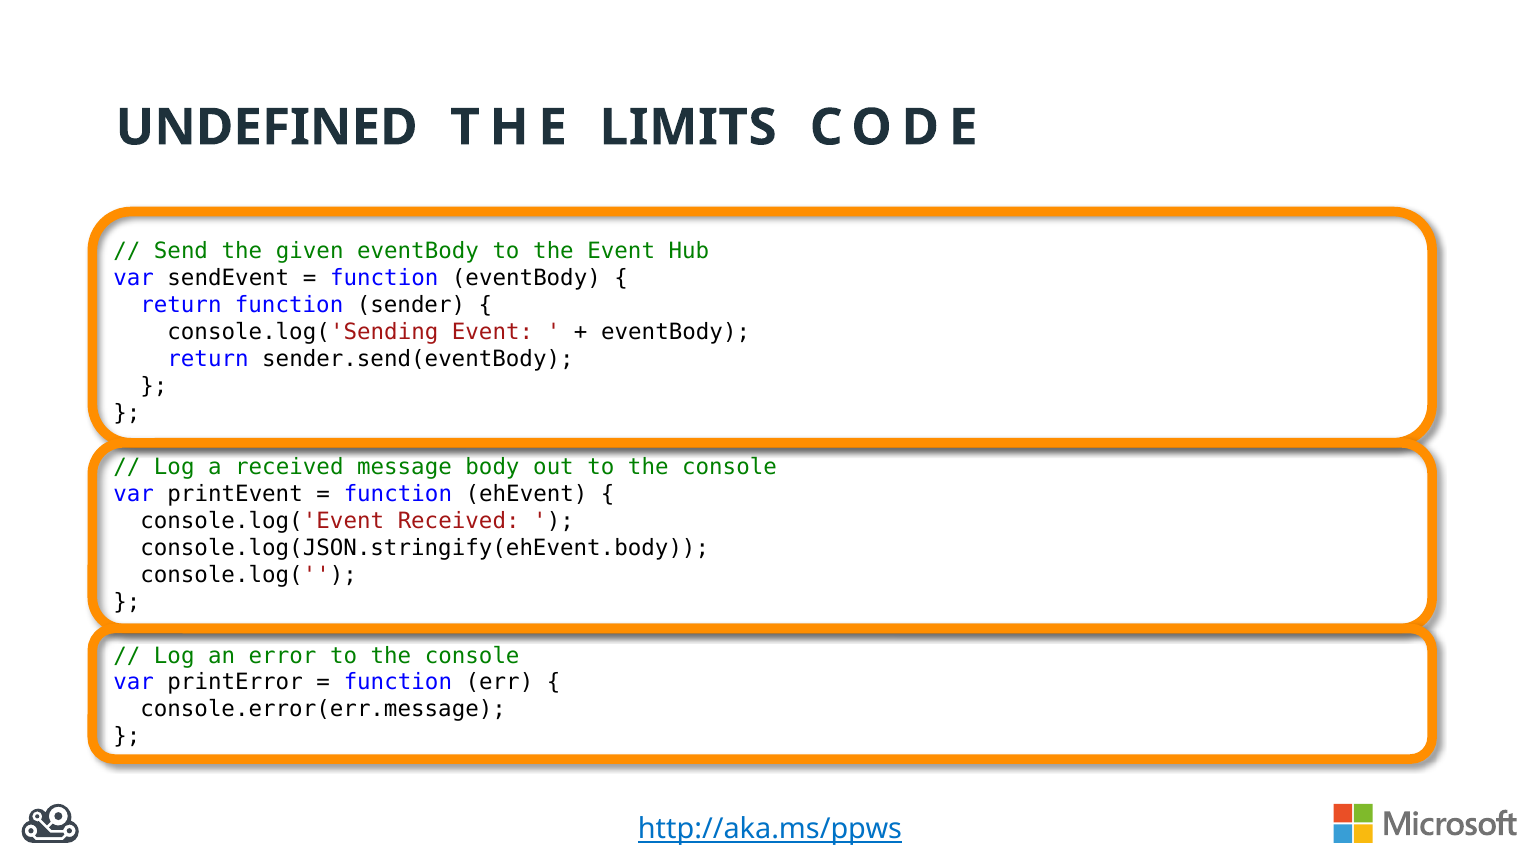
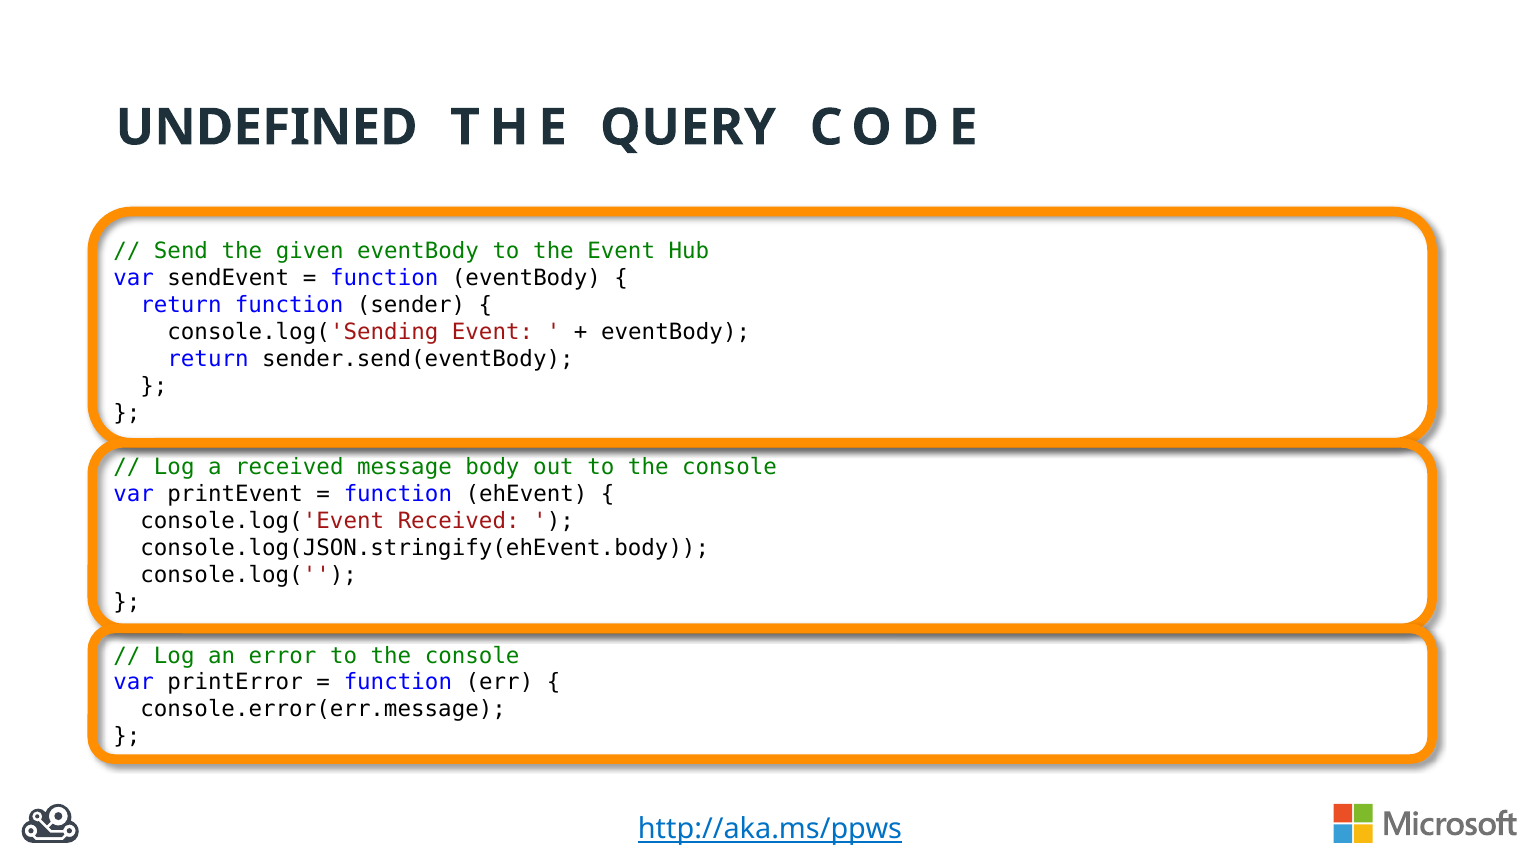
LIMITS: LIMITS -> QUERY (688, 128)
